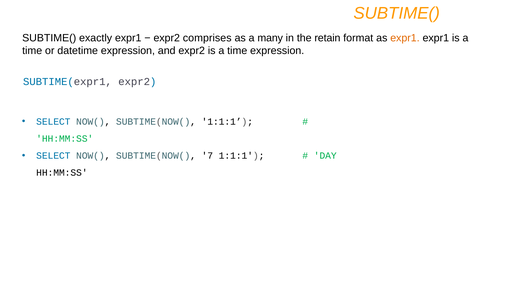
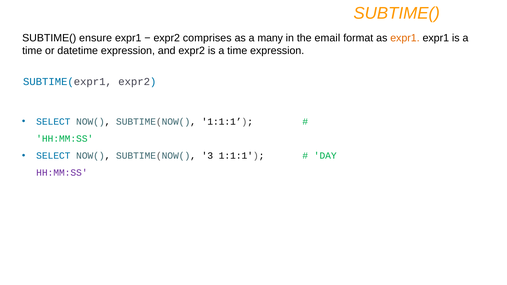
exactly: exactly -> ensure (96, 38)
retain: retain -> email (327, 38)
7: 7 -> 3 (207, 156)
HH:MM:SS colour: black -> purple (62, 173)
